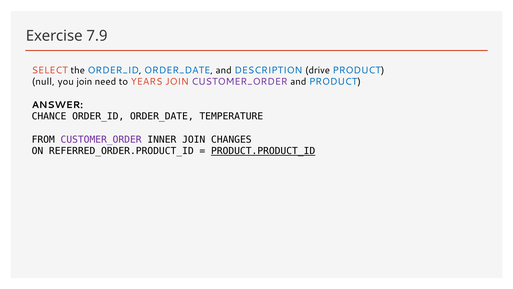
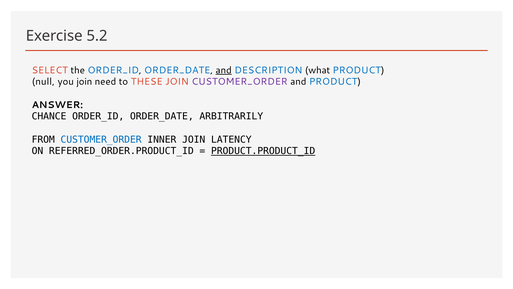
7.9: 7.9 -> 5.2 (97, 36)
and underline: none -> present (224, 70)
drive: drive -> what (318, 70)
YEARS: YEARS -> THESE (147, 82)
TEMPERATURE: TEMPERATURE -> ARBITRARILY (231, 116)
CUSTOMER_ORDER colour: purple -> blue (101, 139)
CHANGES: CHANGES -> LATENCY (231, 139)
